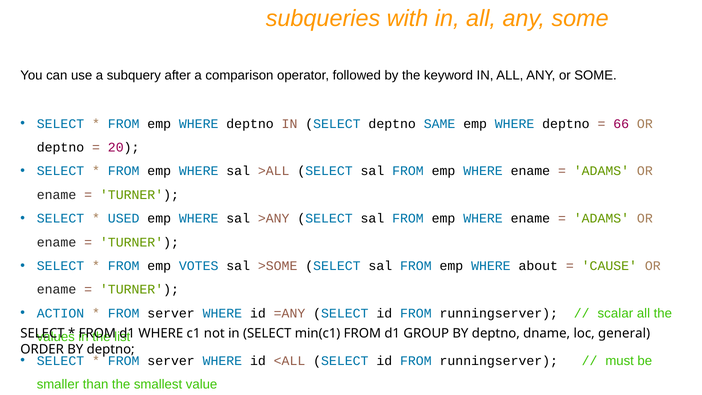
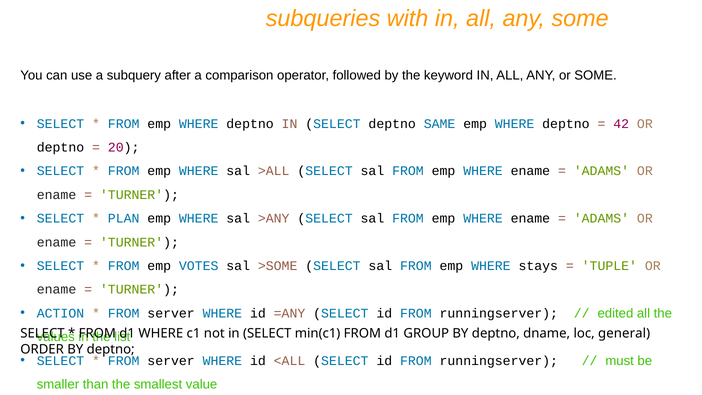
66: 66 -> 42 (621, 124)
USED: USED -> PLAN (124, 218)
about: about -> stays (538, 266)
CAUSE: CAUSE -> TUPLE (609, 266)
scalar: scalar -> edited (615, 313)
